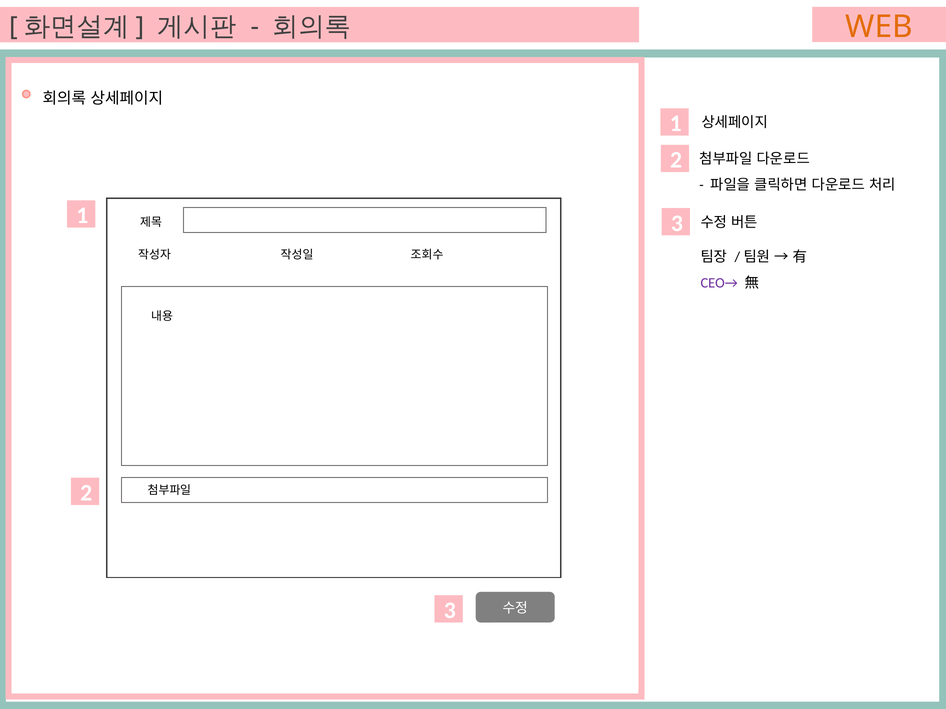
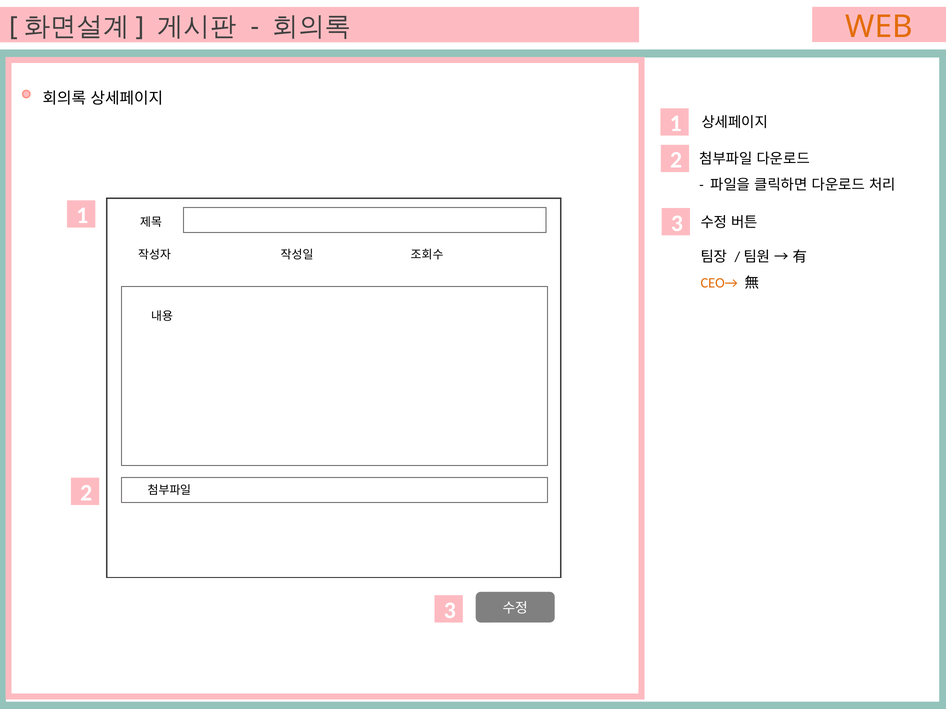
CEO→ colour: purple -> orange (719, 283)
